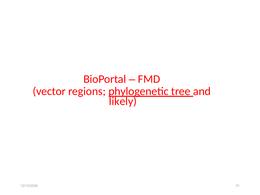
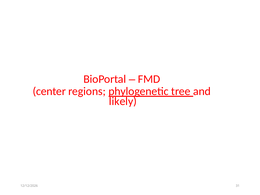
vector: vector -> center (49, 91)
